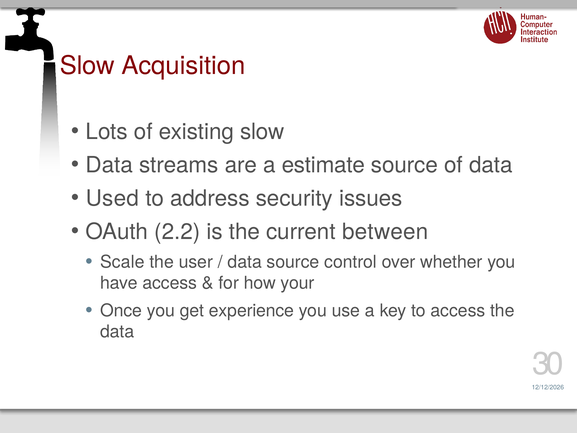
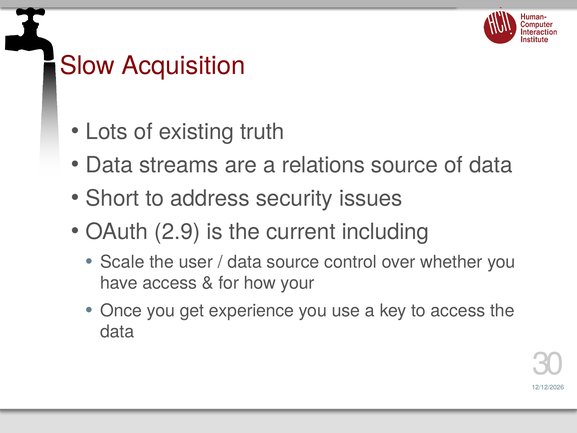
existing slow: slow -> truth (262, 132)
estimate: estimate -> relations (323, 165)
Used: Used -> Short (112, 198)
2.2: 2.2 -> 2.9 (177, 232)
between: between -> including (385, 232)
